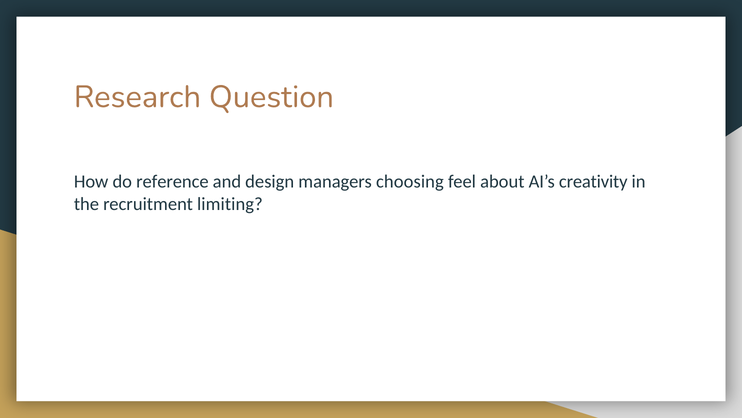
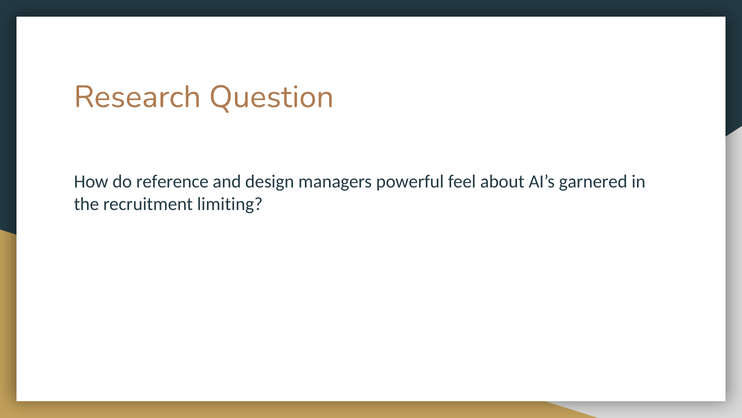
choosing: choosing -> powerful (410, 181)
creativity: creativity -> garnered (593, 181)
